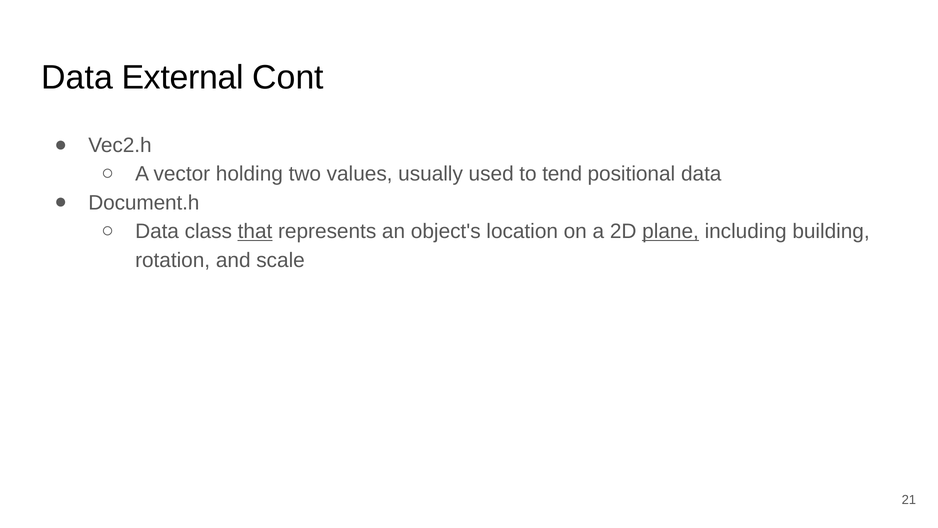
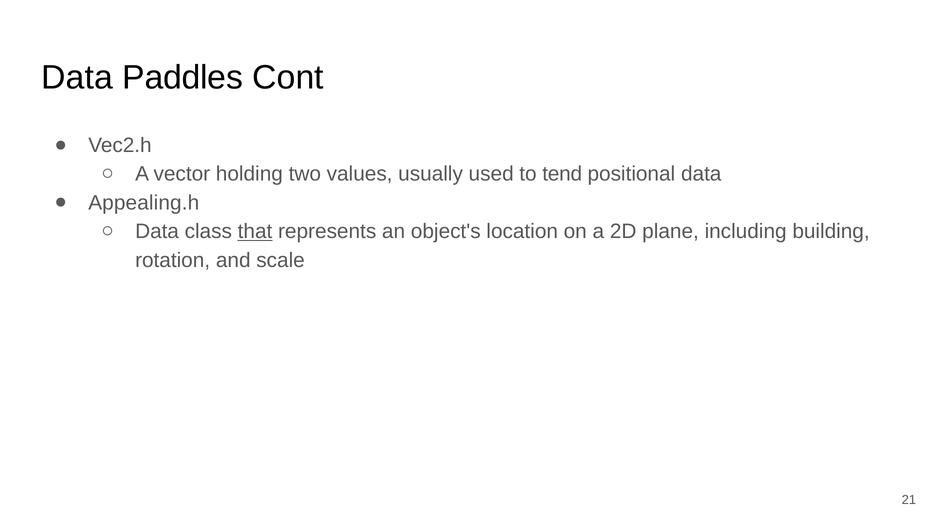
External: External -> Paddles (183, 78)
Document.h: Document.h -> Appealing.h (144, 203)
plane underline: present -> none (671, 231)
